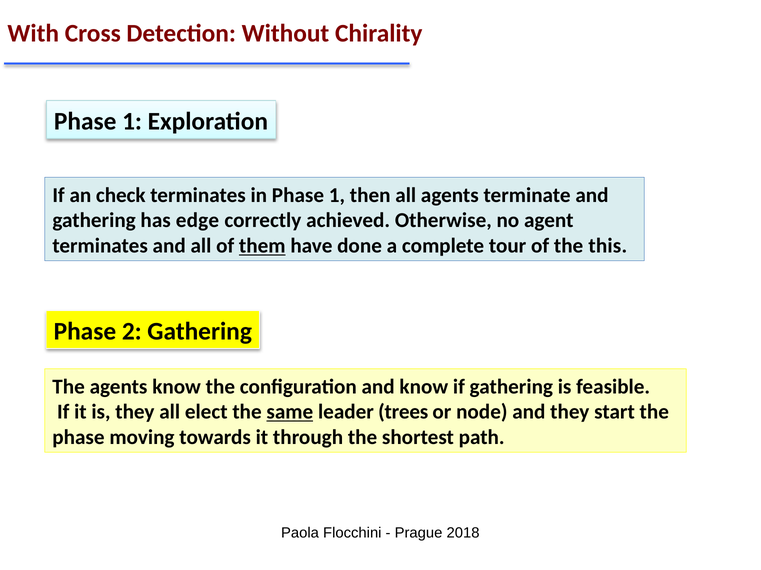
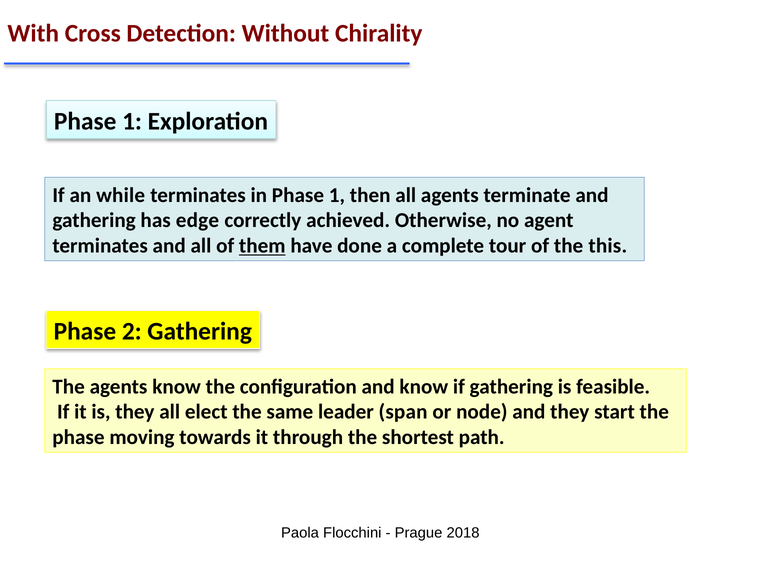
check: check -> while (121, 195)
same underline: present -> none (290, 413)
trees: trees -> span (403, 413)
